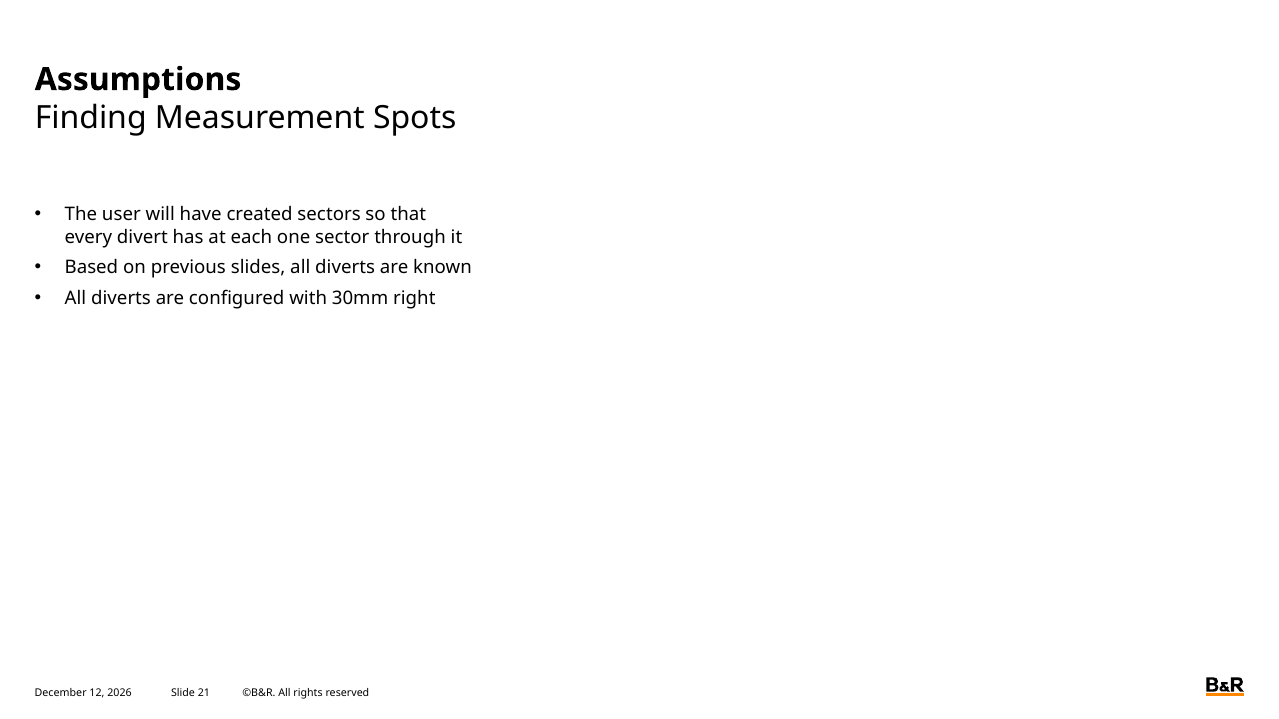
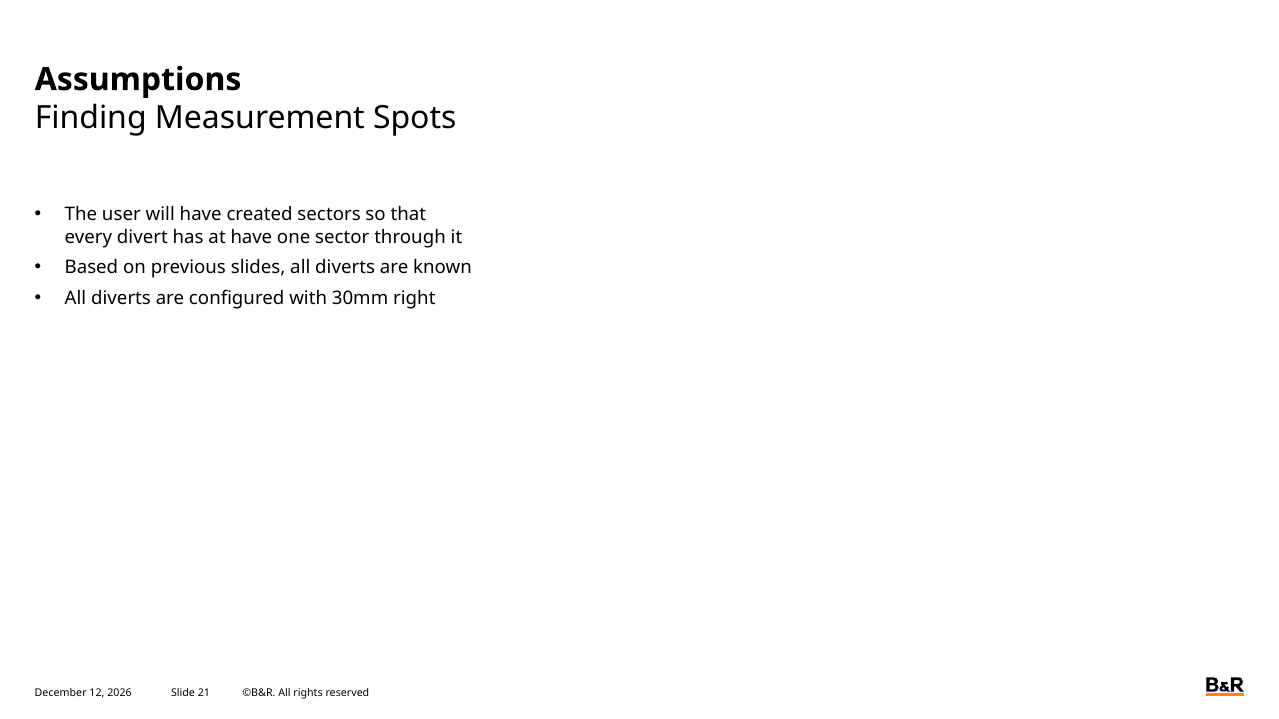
at each: each -> have (251, 237)
